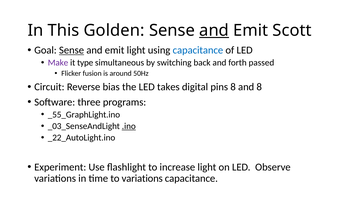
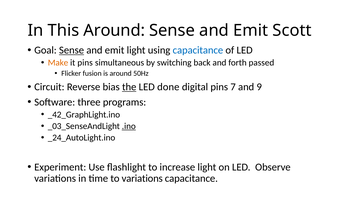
This Golden: Golden -> Around (114, 30)
and underline: present -> none (214, 30)
Make colour: purple -> orange (58, 63)
it type: type -> pins (85, 63)
the underline: none -> present (129, 87)
takes: takes -> done (168, 87)
pins 8: 8 -> 7 (233, 87)
and 8: 8 -> 9 (259, 87)
_55_GraphLight.ino: _55_GraphLight.ino -> _42_GraphLight.ino (84, 115)
_22_AutoLight.ino: _22_AutoLight.ino -> _24_AutoLight.ino (82, 138)
